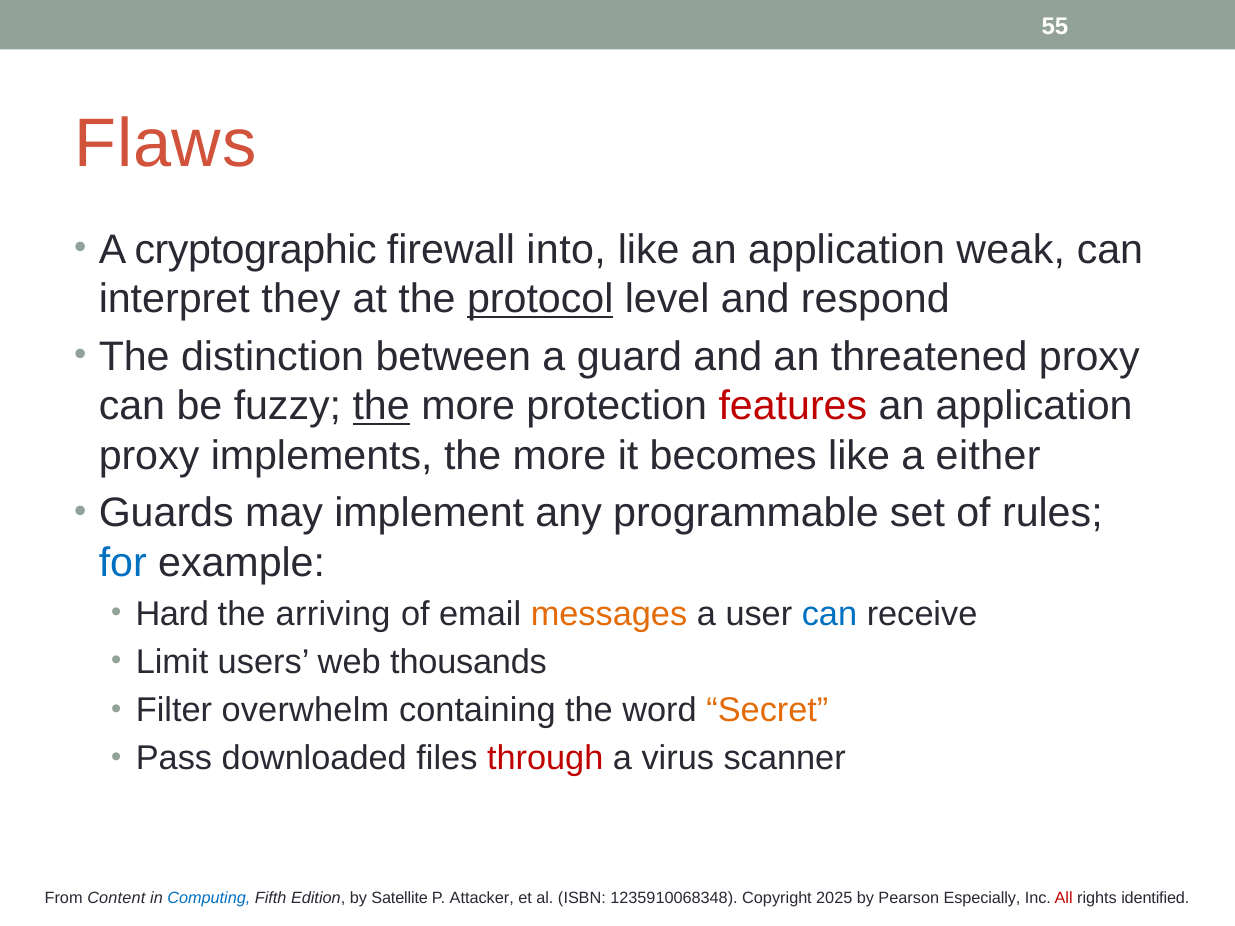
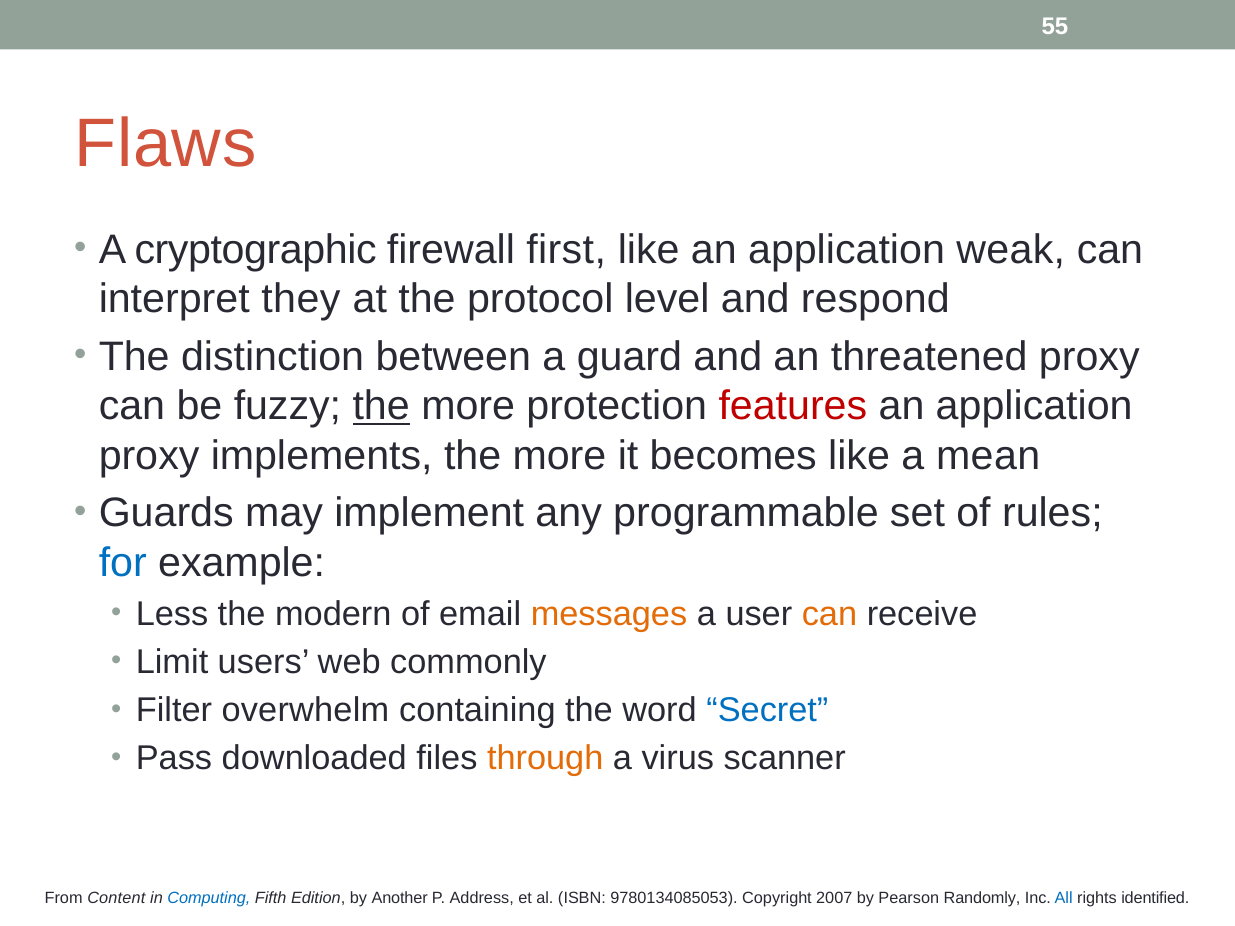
into: into -> first (566, 250)
protocol underline: present -> none (540, 299)
either: either -> mean (988, 456)
Hard: Hard -> Less (172, 614)
arriving: arriving -> modern (333, 614)
can colour: blue -> orange (829, 614)
thousands: thousands -> commonly (468, 662)
Secret colour: orange -> blue (767, 710)
through colour: red -> orange (545, 759)
Satellite: Satellite -> Another (400, 899)
Attacker: Attacker -> Address (482, 899)
1235910068348: 1235910068348 -> 9780134085053 (674, 899)
2025: 2025 -> 2007 (834, 899)
Especially: Especially -> Randomly (982, 899)
All colour: red -> blue (1064, 899)
